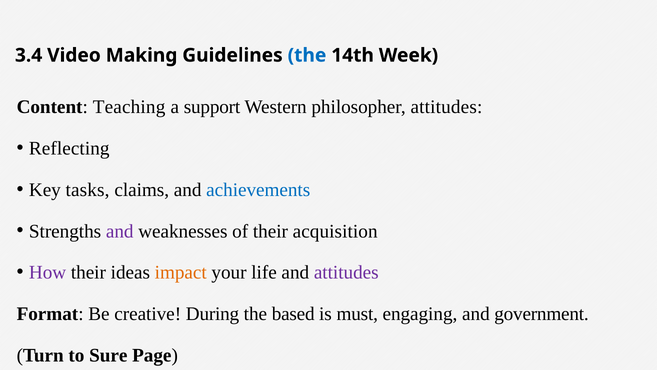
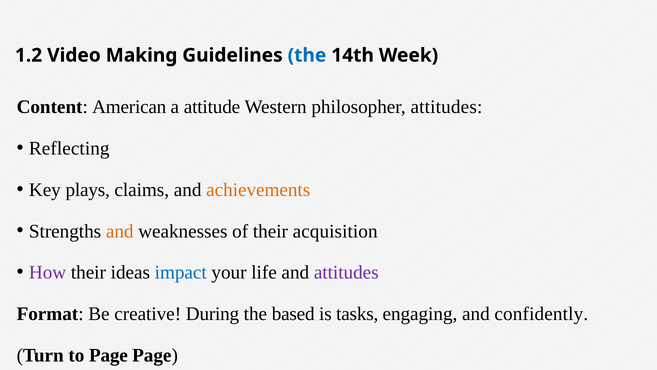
3.4: 3.4 -> 1.2 (29, 55)
Teaching: Teaching -> American (129, 107)
support: support -> attitude (212, 107)
tasks: tasks -> plays (88, 190)
achievements colour: blue -> orange (258, 190)
and colour: purple -> orange (120, 231)
impact colour: orange -> blue (181, 272)
must: must -> tasks (357, 314)
government: government -> confidently (541, 314)
to Sure: Sure -> Page (108, 355)
